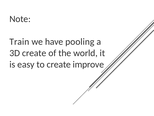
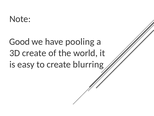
Train: Train -> Good (19, 42)
improve: improve -> blurring (88, 64)
